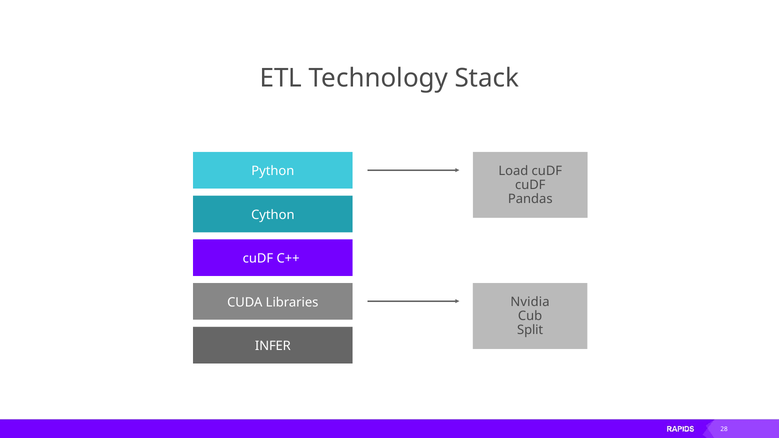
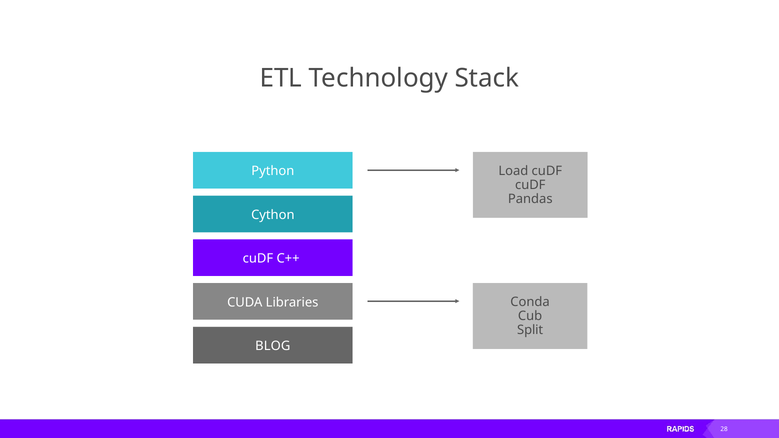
Nvidia: Nvidia -> Conda (530, 302)
INFER: INFER -> BLOG (273, 346)
